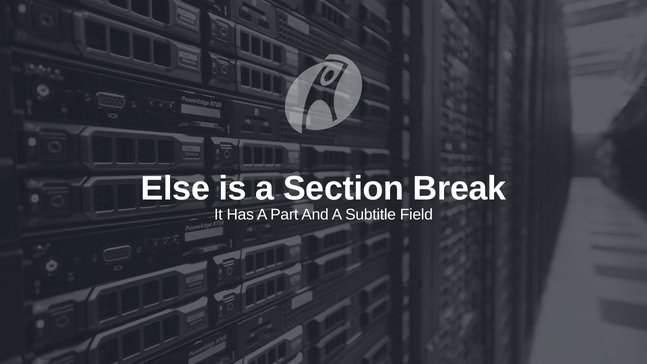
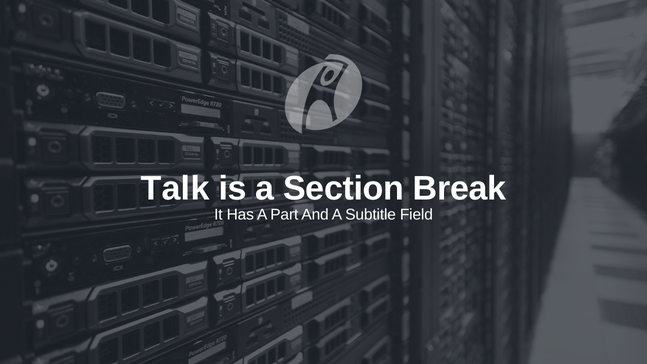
Else: Else -> Talk (175, 189)
